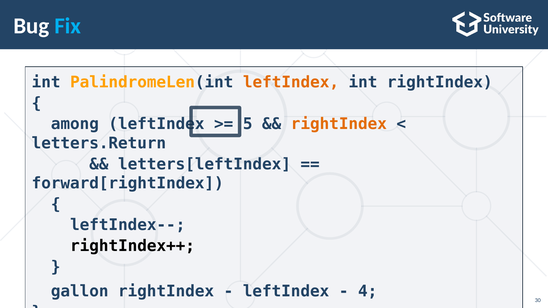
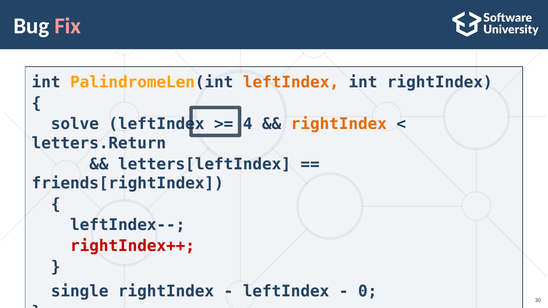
Fix colour: light blue -> pink (68, 26)
among: among -> solve (75, 124)
5: 5 -> 4 (248, 124)
forward[rightIndex: forward[rightIndex -> friends[rightIndex (128, 183)
rightIndex++ colour: black -> red (133, 246)
gallon: gallon -> single (80, 291)
4: 4 -> 0 (368, 291)
